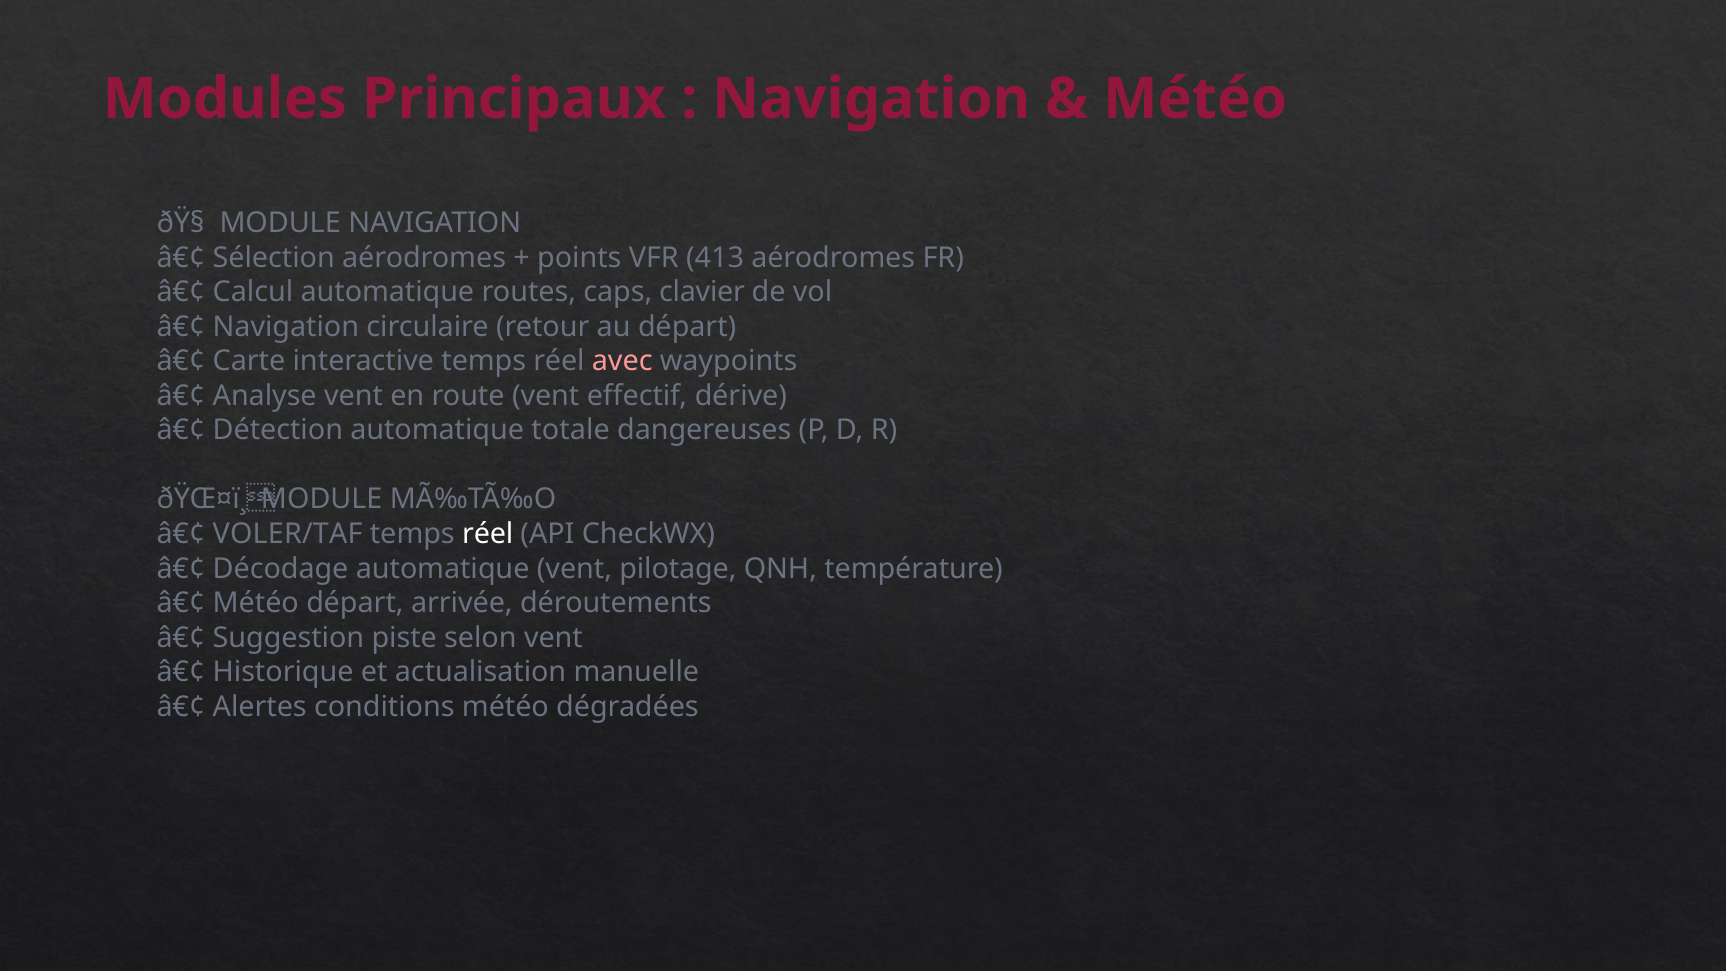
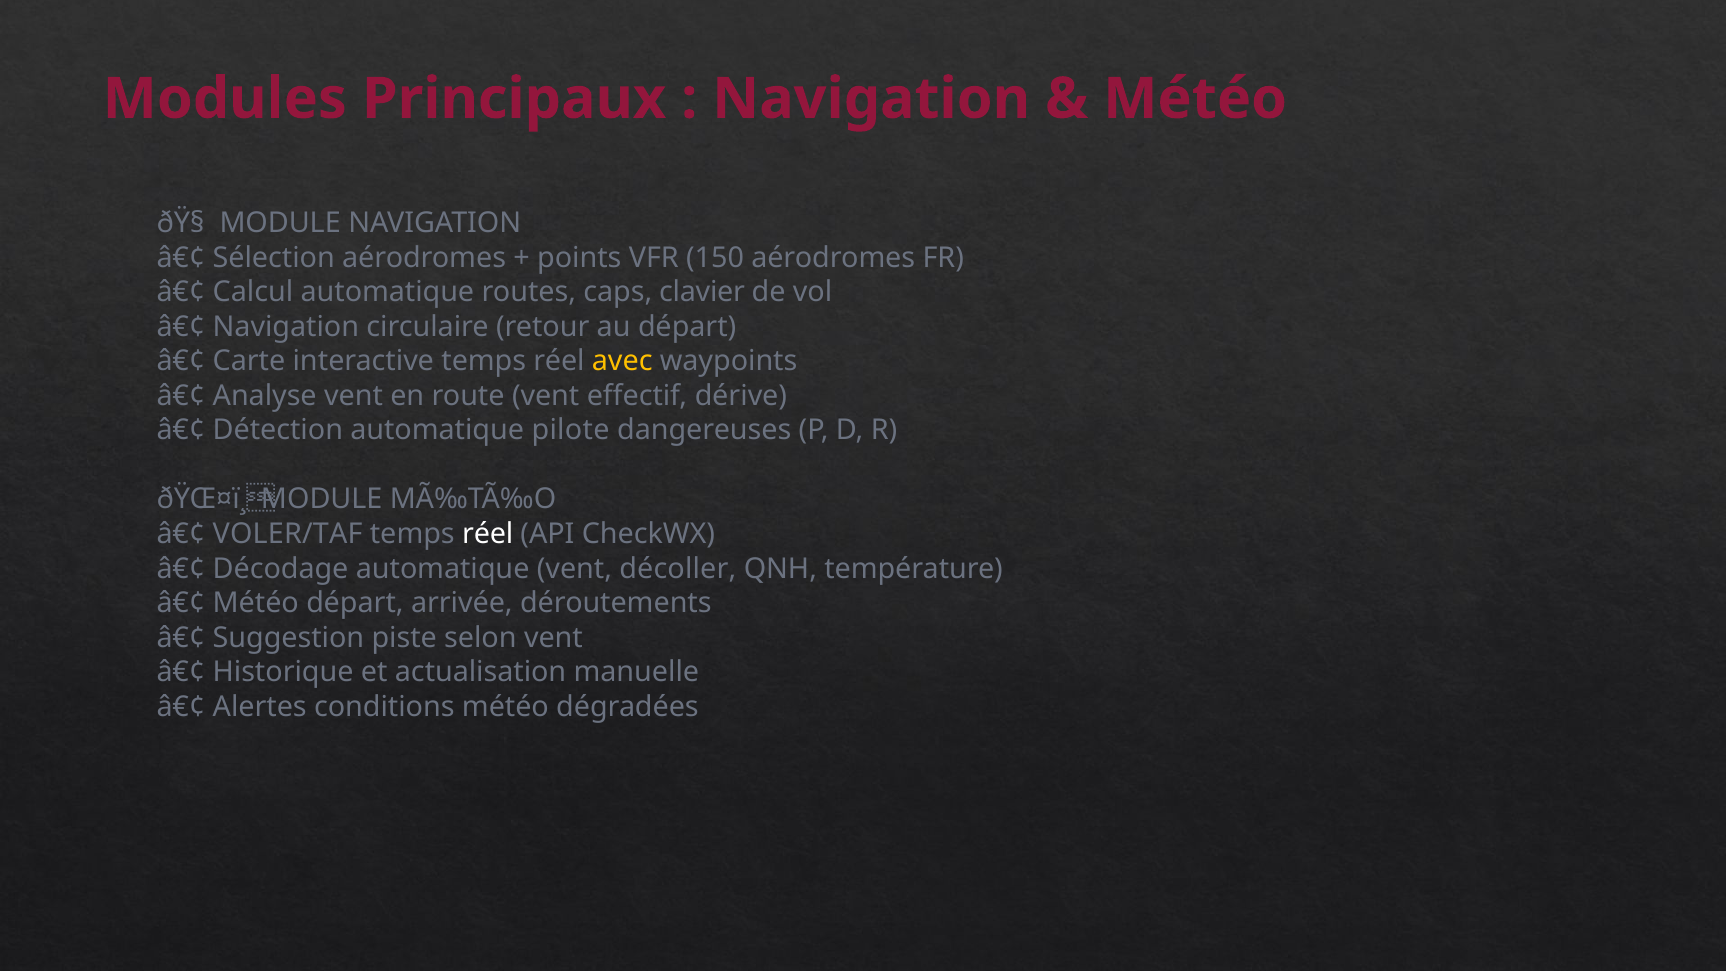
413: 413 -> 150 (715, 258)
avec colour: pink -> yellow (622, 361)
totale: totale -> pilote (571, 430)
pilotage: pilotage -> décoller (678, 568)
